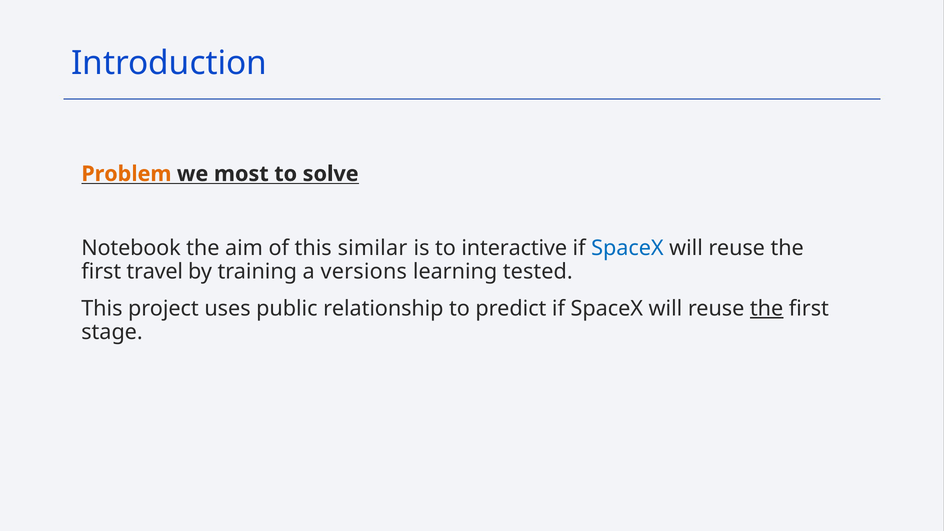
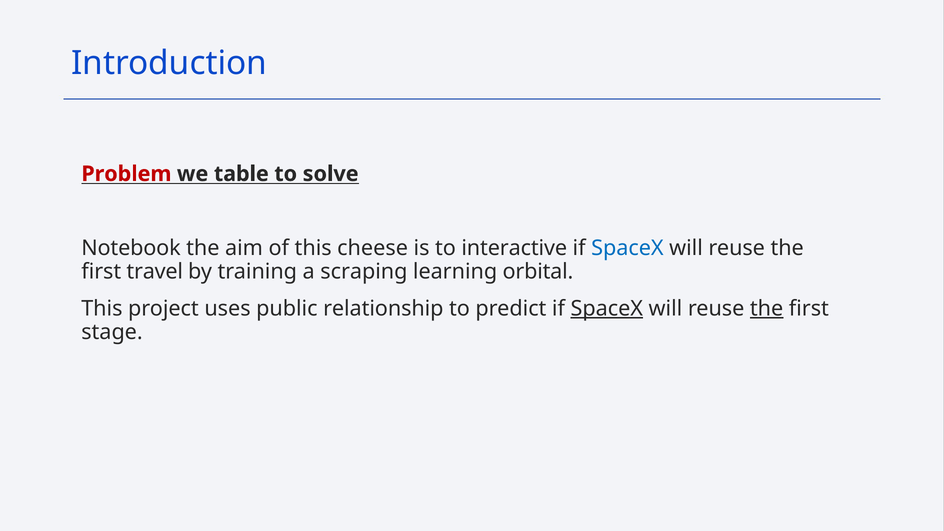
Problem colour: orange -> red (126, 174)
most: most -> table (241, 174)
similar: similar -> cheese (373, 248)
versions: versions -> scraping (364, 271)
tested: tested -> orbital (538, 271)
SpaceX underline: none -> present (607, 309)
